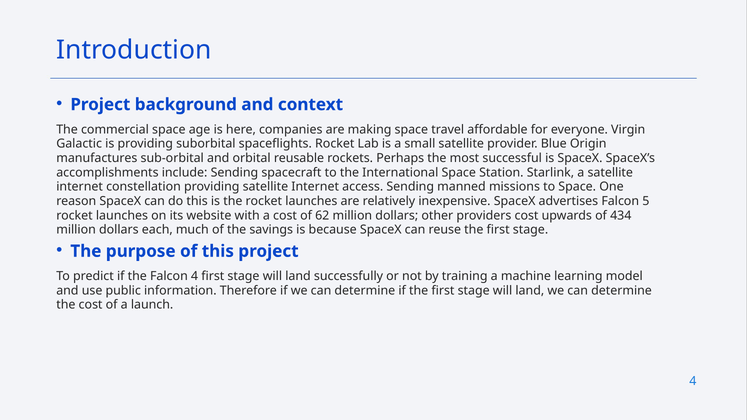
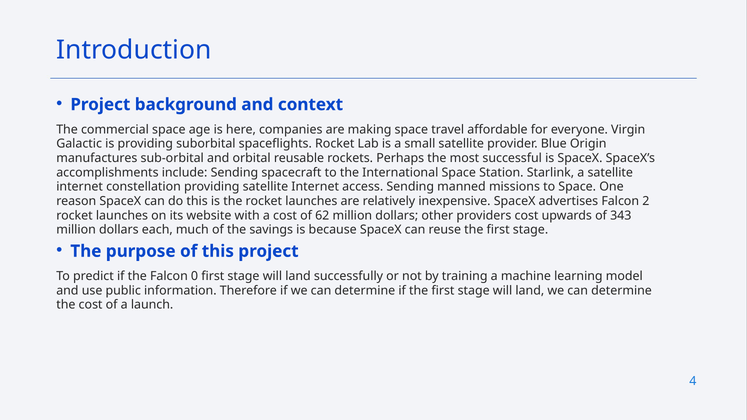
5: 5 -> 2 (646, 201)
434: 434 -> 343 (621, 215)
Falcon 4: 4 -> 0 (195, 276)
